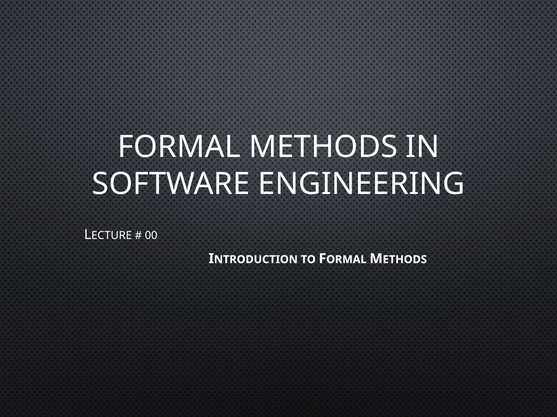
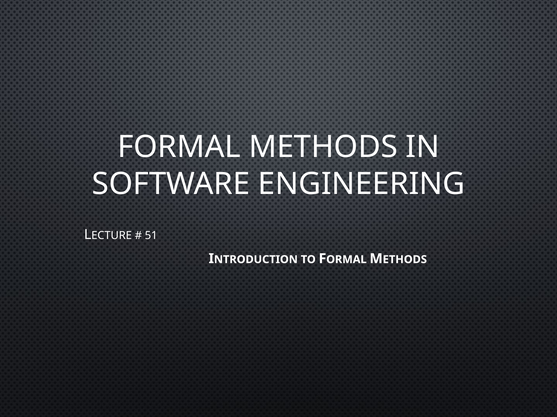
00: 00 -> 51 (151, 236)
